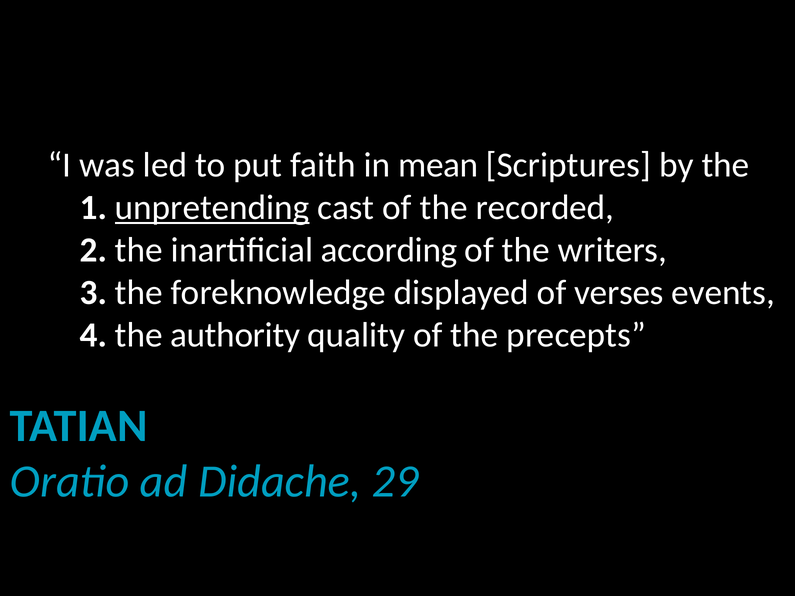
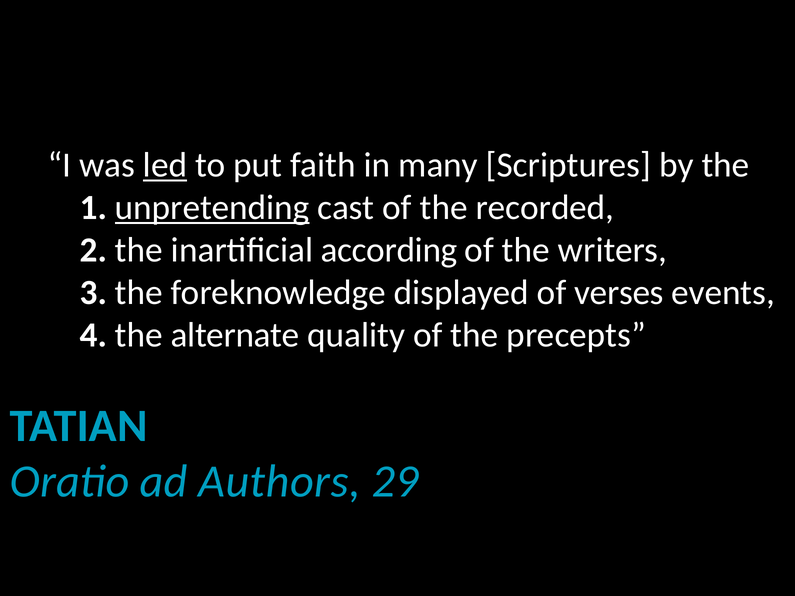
led underline: none -> present (165, 165)
mean: mean -> many (438, 165)
authority: authority -> alternate (235, 335)
Didache: Didache -> Authors (280, 482)
